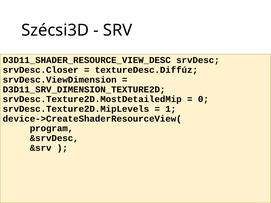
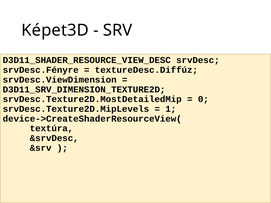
Szécsi3D: Szécsi3D -> Képet3D (55, 30)
srvDesc.Closer: srvDesc.Closer -> srvDesc.Fényre (41, 70)
program: program -> textúra (51, 129)
